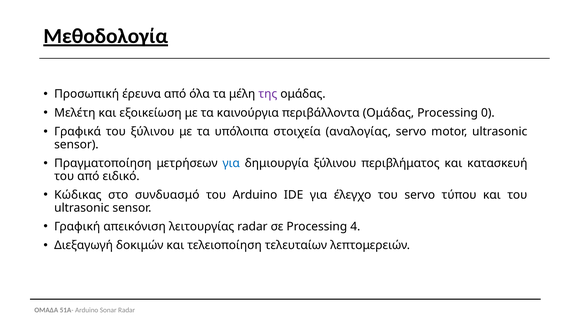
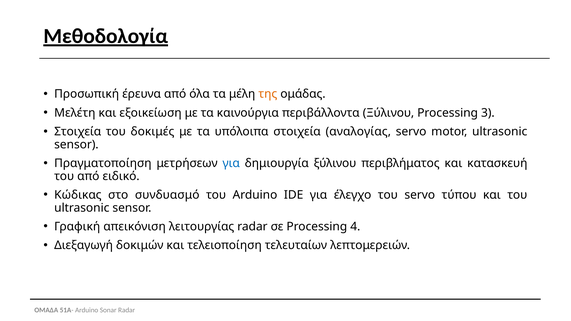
της colour: purple -> orange (268, 94)
περιβάλλοντα Ομάδας: Ομάδας -> Ξύλινου (388, 113)
0: 0 -> 3 (488, 113)
Γραφικά: Γραφικά -> Στοιχεία (78, 132)
του ξύλινου: ξύλινου -> δοκιμές (152, 132)
